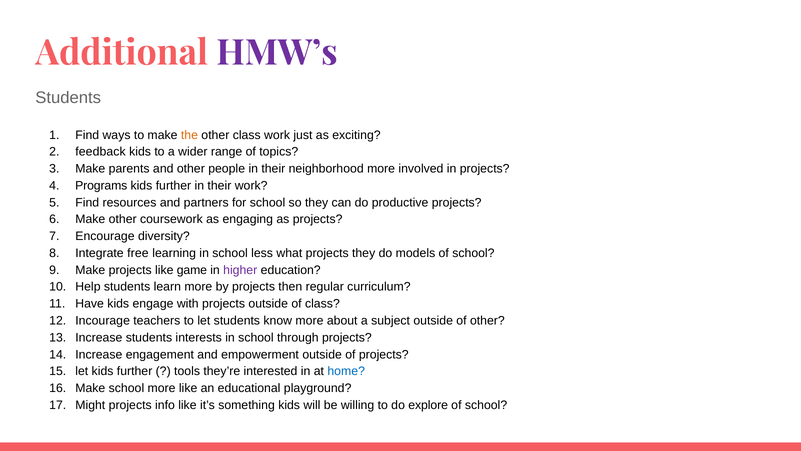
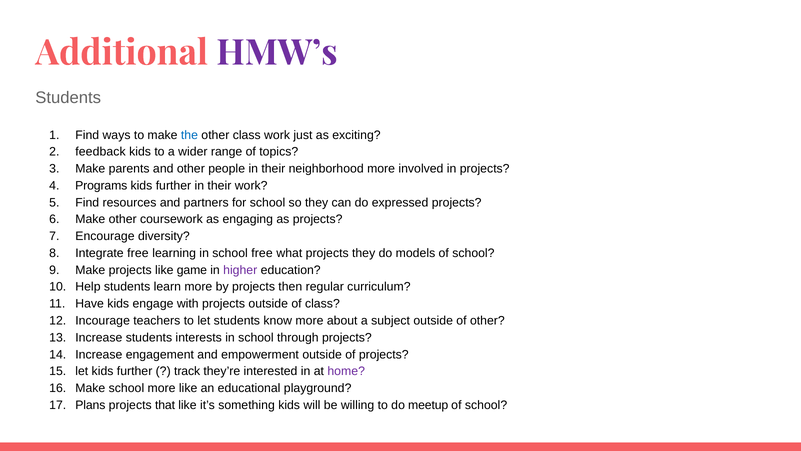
the colour: orange -> blue (189, 135)
productive: productive -> expressed (400, 202)
school less: less -> free (262, 253)
tools: tools -> track (187, 371)
home colour: blue -> purple (346, 371)
Might: Might -> Plans (90, 405)
info: info -> that (165, 405)
explore: explore -> meetup (428, 405)
